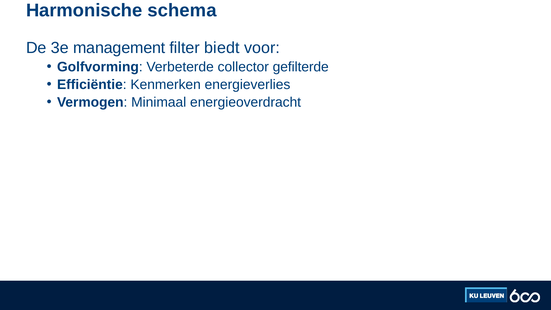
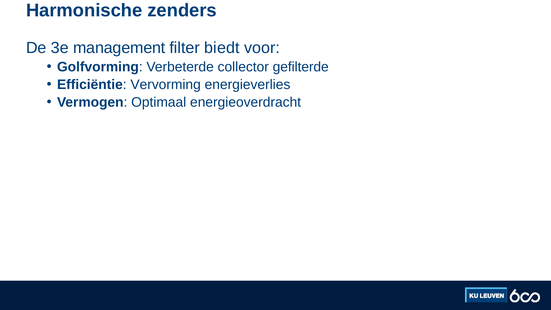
schema: schema -> zenders (182, 11)
Kenmerken: Kenmerken -> Vervorming (166, 85)
Minimaal: Minimaal -> Optimaal (159, 102)
